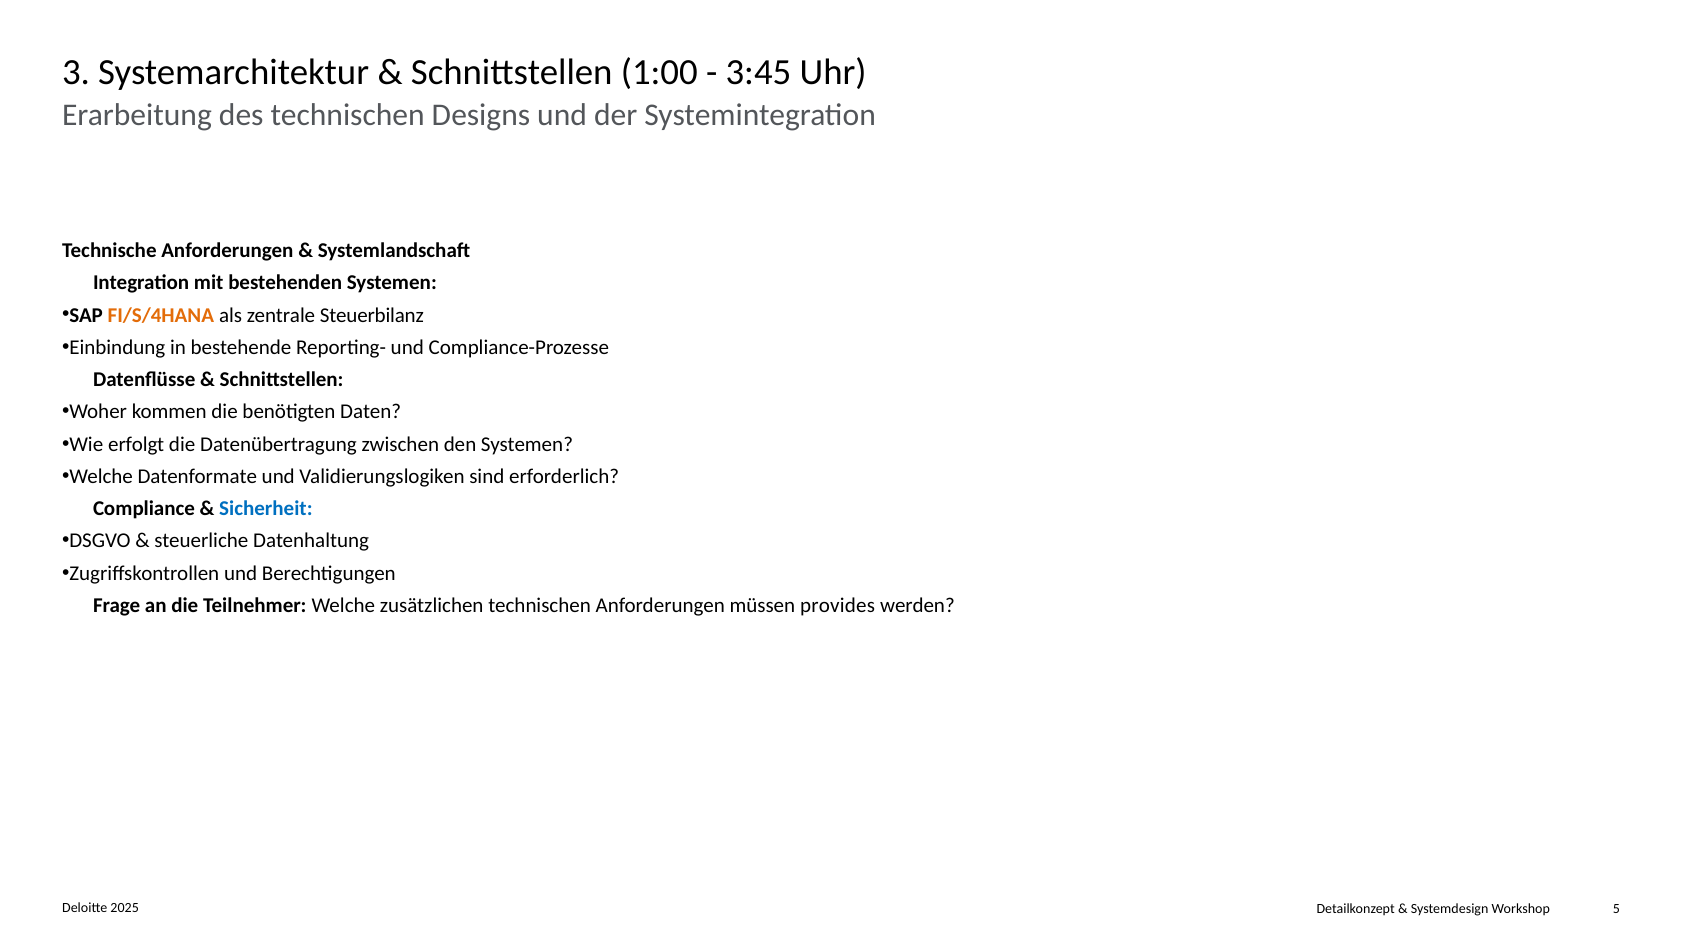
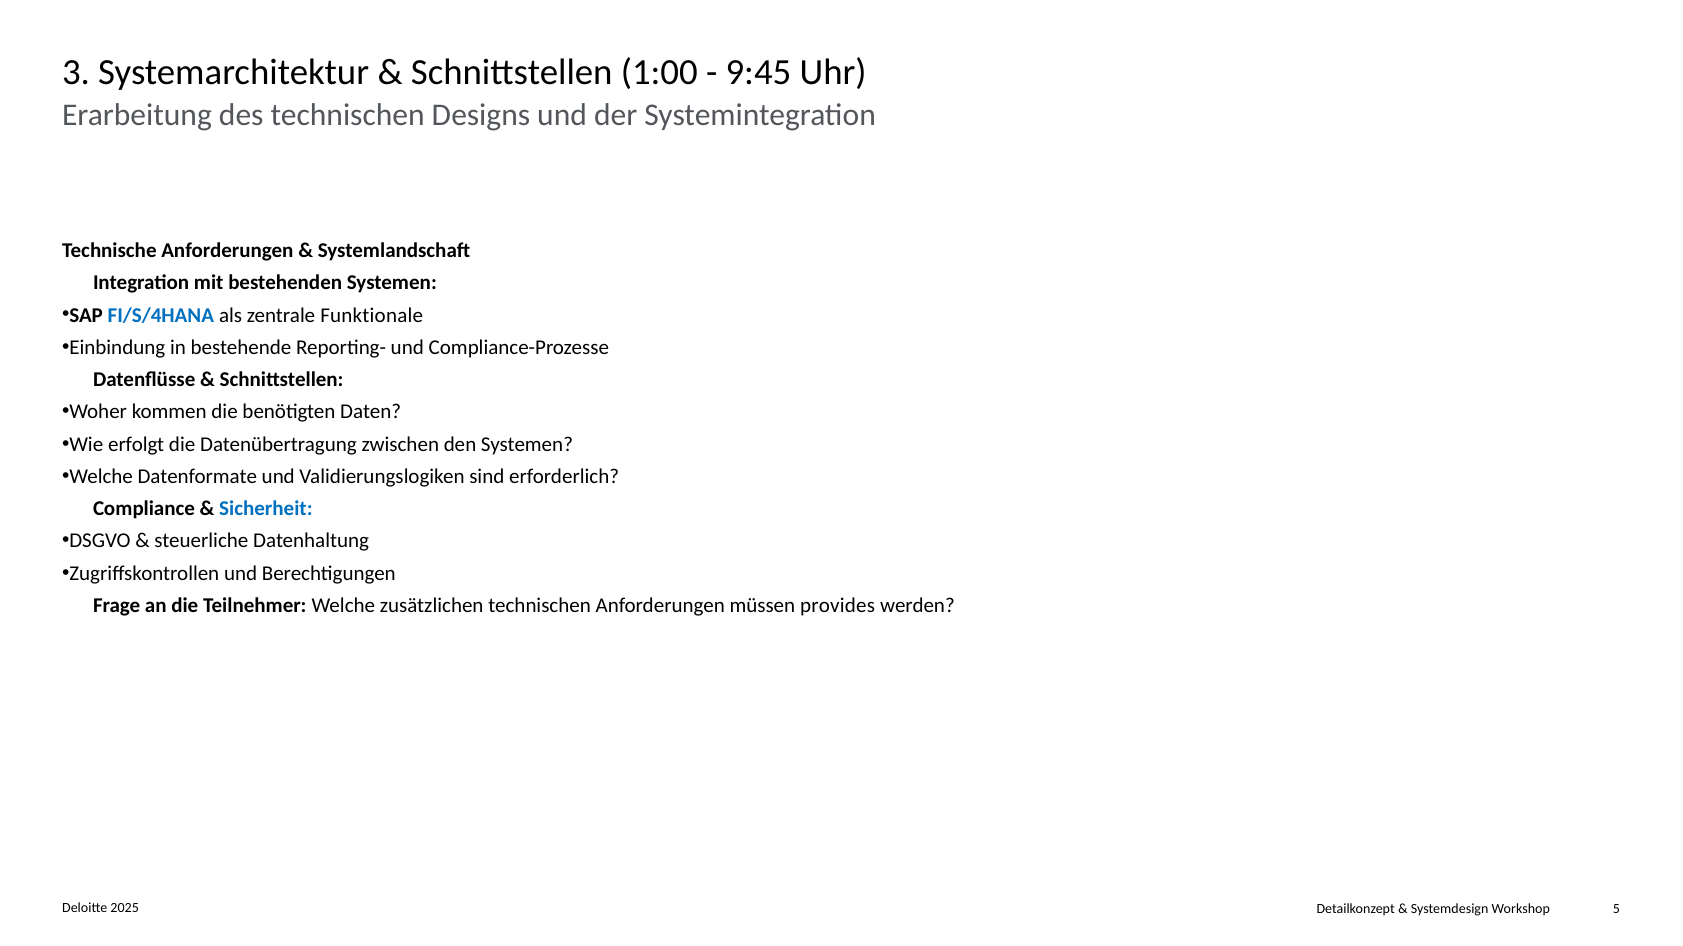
3:45: 3:45 -> 9:45 (758, 72)
FI/S/4HANA colour: orange -> blue (161, 315)
Steuerbilanz: Steuerbilanz -> Funktionale (372, 315)
